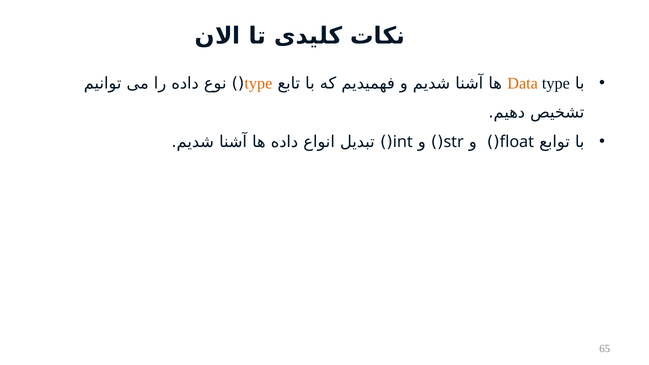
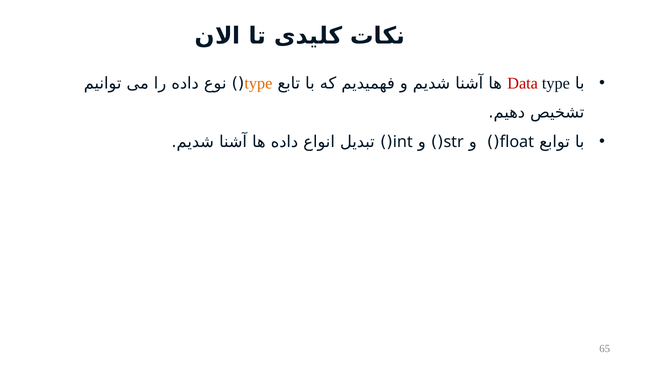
Data colour: orange -> red (523, 83)
